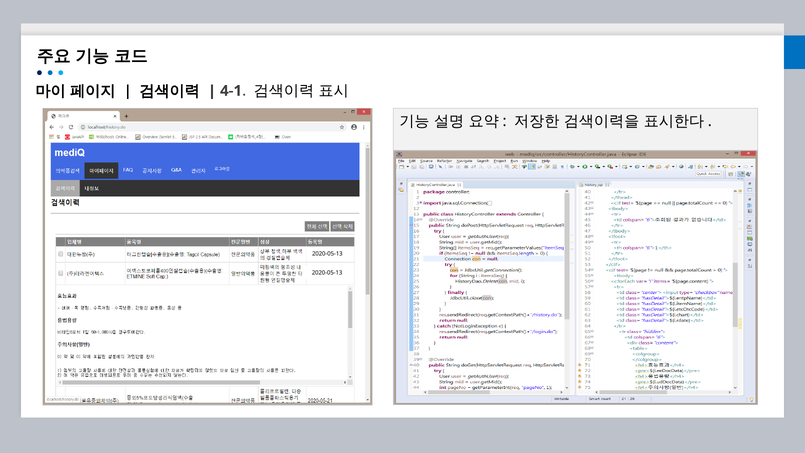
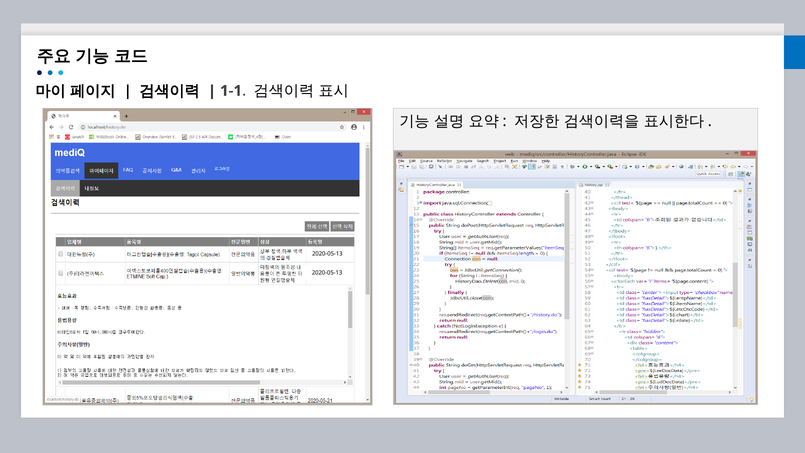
4-1: 4-1 -> 1-1 (231, 91)
